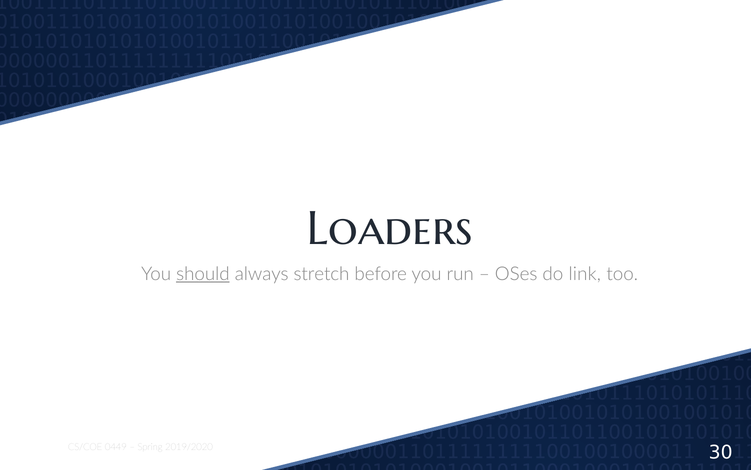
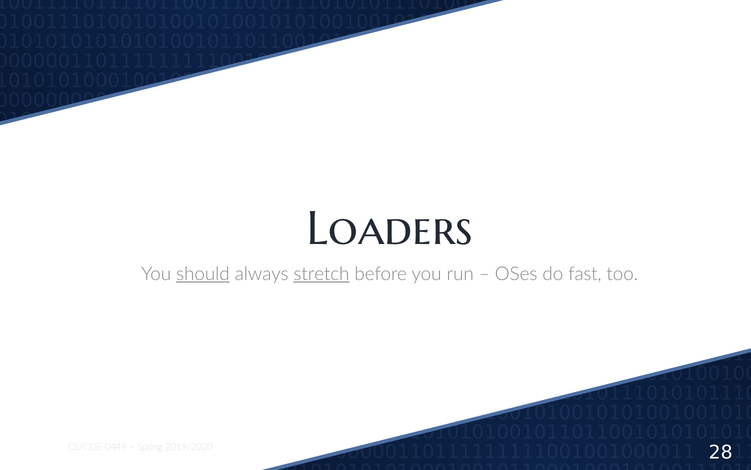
stretch underline: none -> present (321, 274)
link: link -> fast (585, 274)
30: 30 -> 28 (721, 452)
